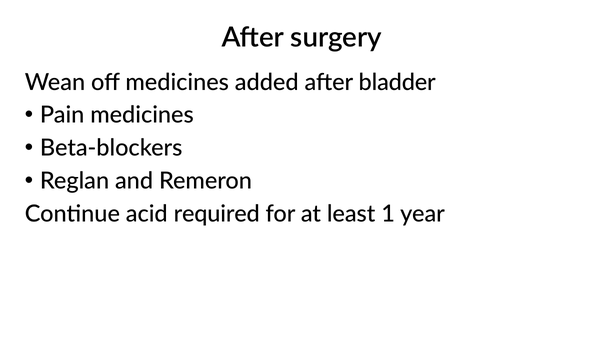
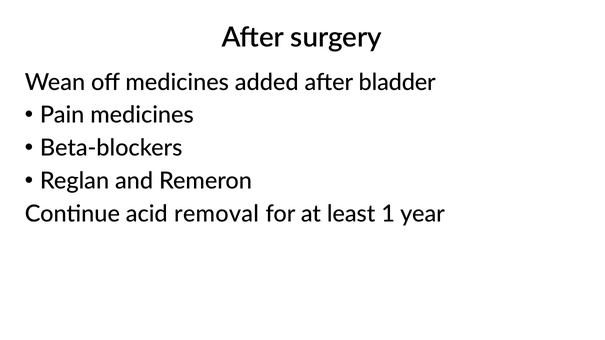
required: required -> removal (217, 214)
